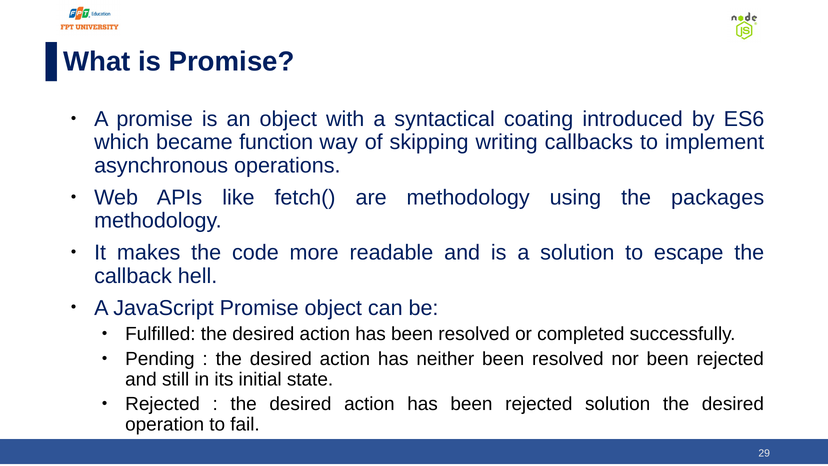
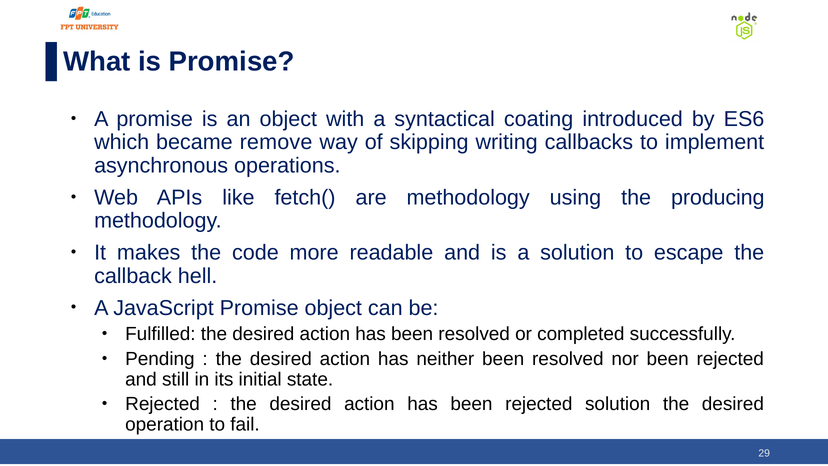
function: function -> remove (276, 142)
packages: packages -> producing (718, 197)
